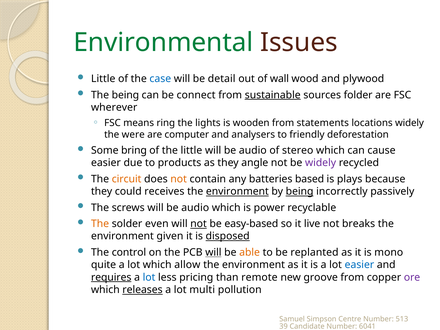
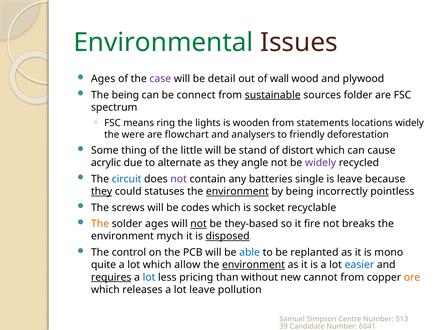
Little: Little -> Ages (103, 79)
case colour: blue -> purple (160, 79)
wherever: wherever -> spectrum (114, 107)
computer: computer -> flowchart (187, 135)
bring: bring -> thing (134, 150)
audio: audio -> stand (253, 150)
stereo: stereo -> distort (298, 150)
easier: easier -> acrylic (106, 163)
products: products -> alternate (180, 163)
circuit colour: orange -> blue (127, 179)
not colour: orange -> purple (179, 179)
based: based -> single (310, 179)
is plays: plays -> leave (350, 179)
they underline: none -> present (102, 191)
receives: receives -> statuses (164, 191)
being underline: present -> none (300, 191)
passively: passively -> pointless (392, 191)
screws will be audio: audio -> codes (195, 208)
power: power -> socket (269, 208)
solder even: even -> ages (157, 224)
easy-based: easy-based -> they-based (251, 224)
live: live -> fire (312, 224)
given: given -> mych (170, 236)
will underline: present -> none (213, 252)
able colour: orange -> blue (250, 252)
environment underline: none -> present (253, 265)
remote: remote -> without (260, 277)
groove: groove -> cannot (321, 277)
ore colour: purple -> orange (412, 277)
releases underline: present -> none (143, 290)
lot multi: multi -> leave (202, 290)
